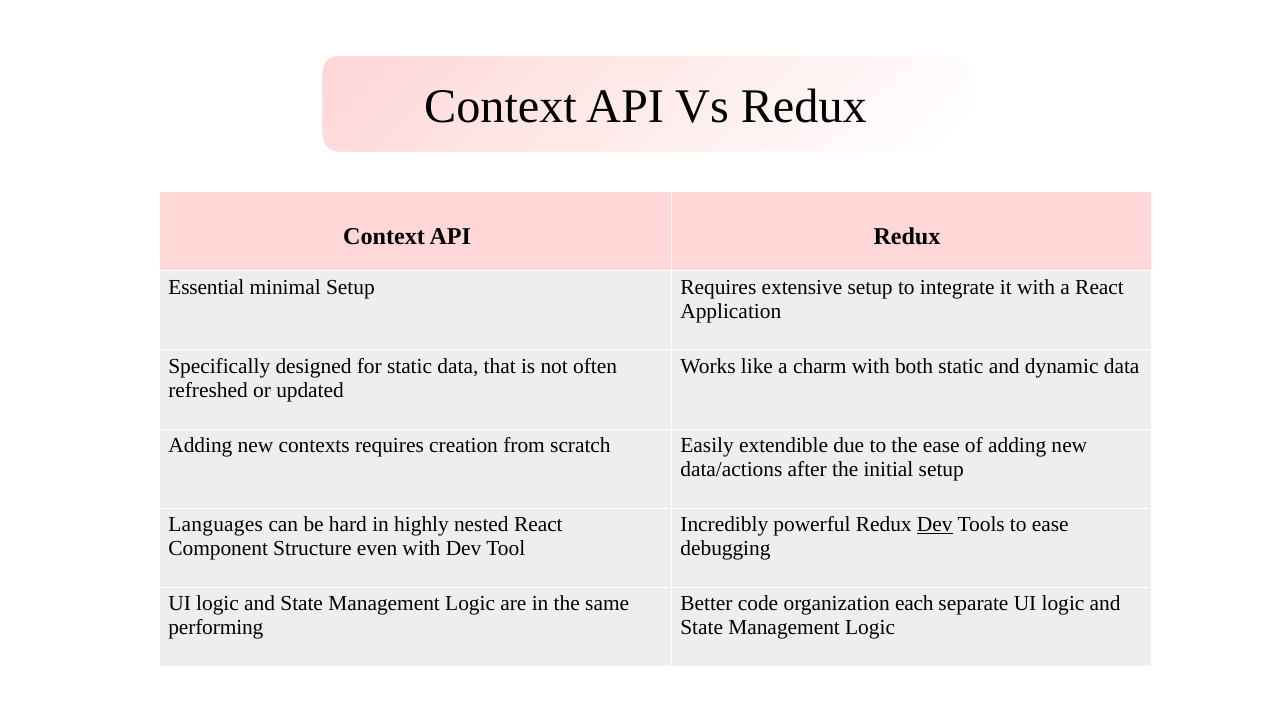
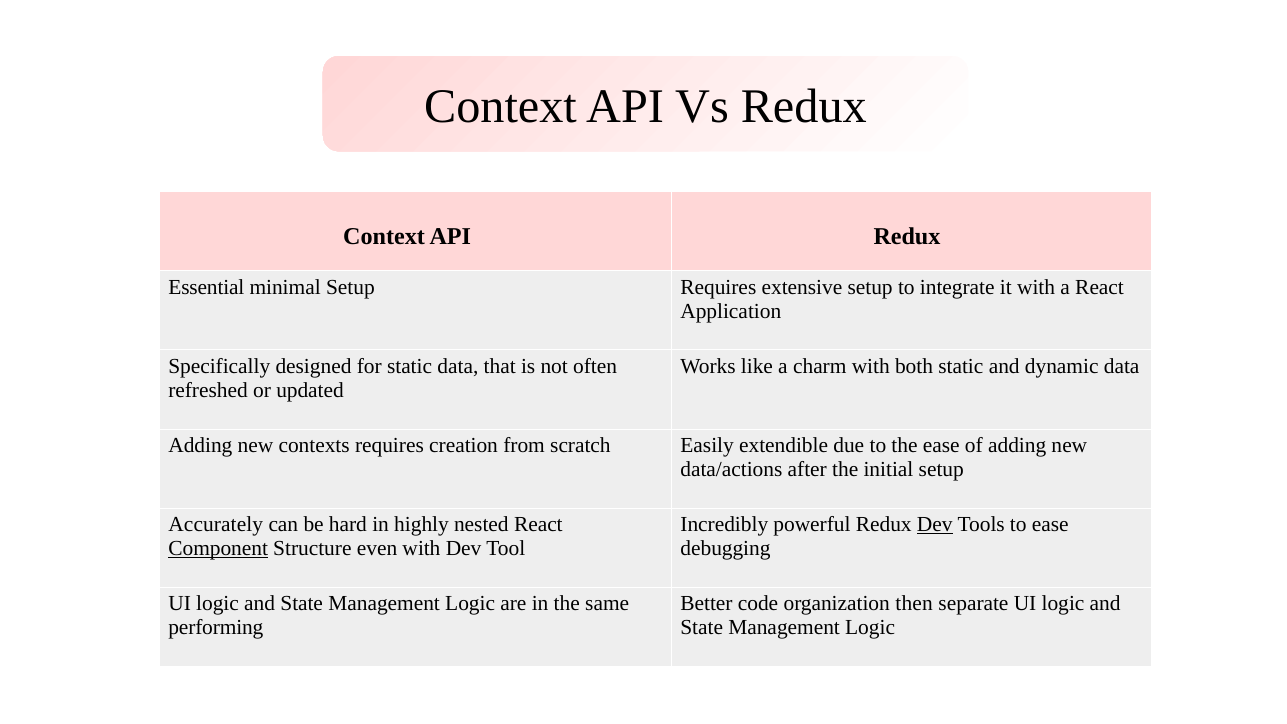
Languages: Languages -> Accurately (216, 525)
Component underline: none -> present (218, 548)
each: each -> then (914, 604)
